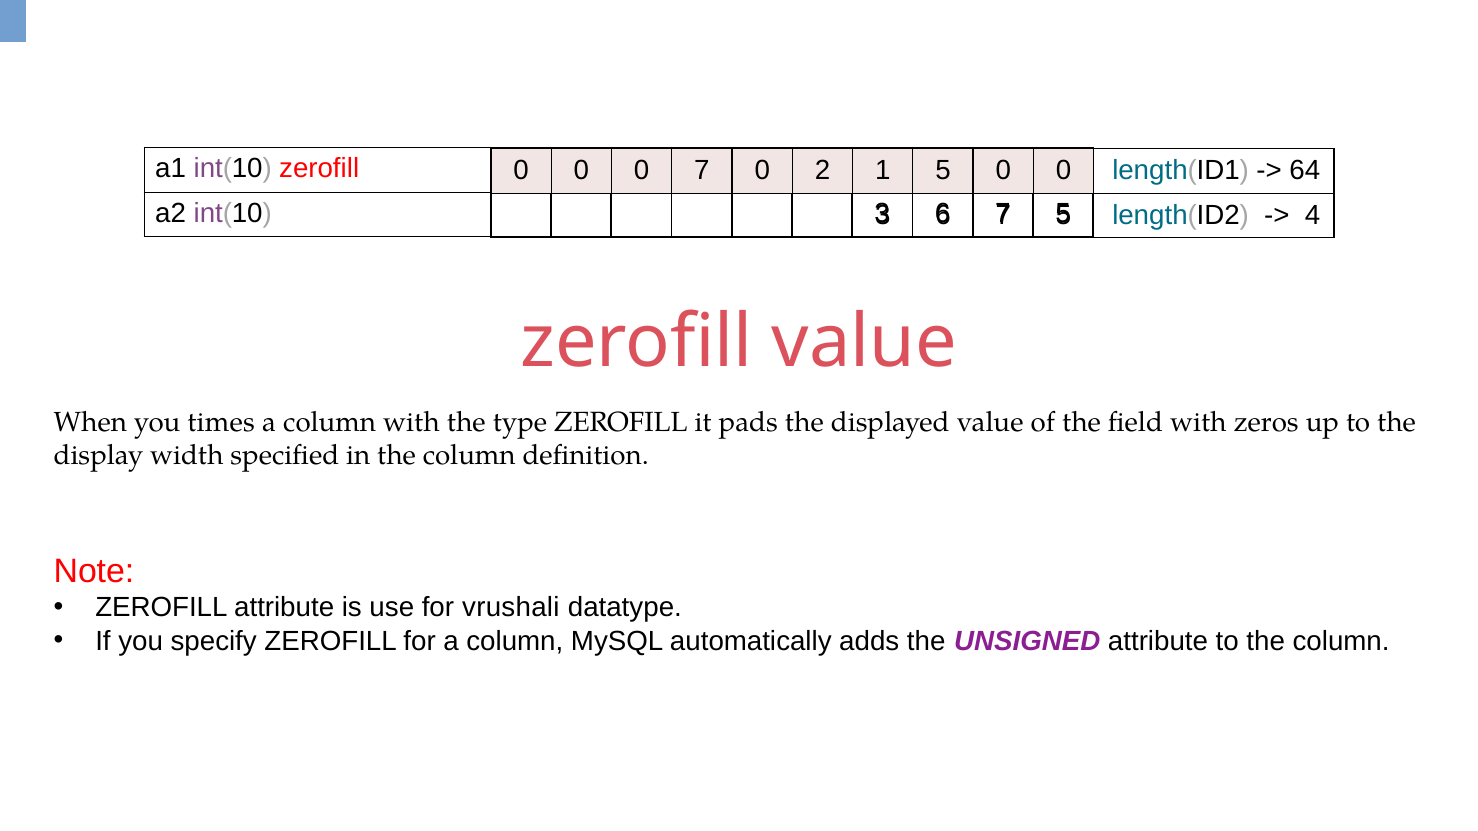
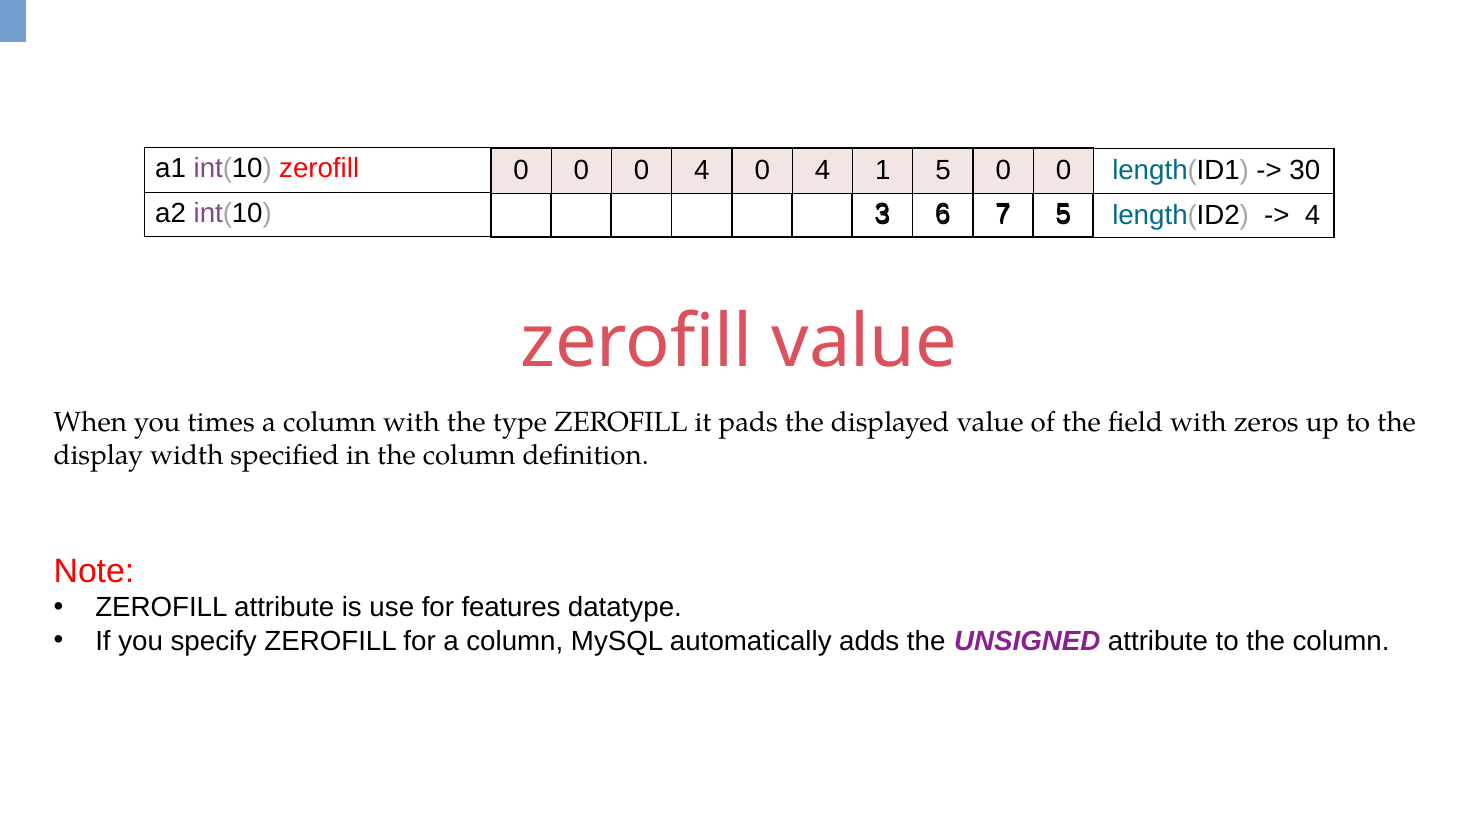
0 0 7: 7 -> 4 (702, 170)
2: 2 -> 4 (822, 170)
64: 64 -> 30 (1305, 170)
vrushali: vrushali -> features (511, 608)
